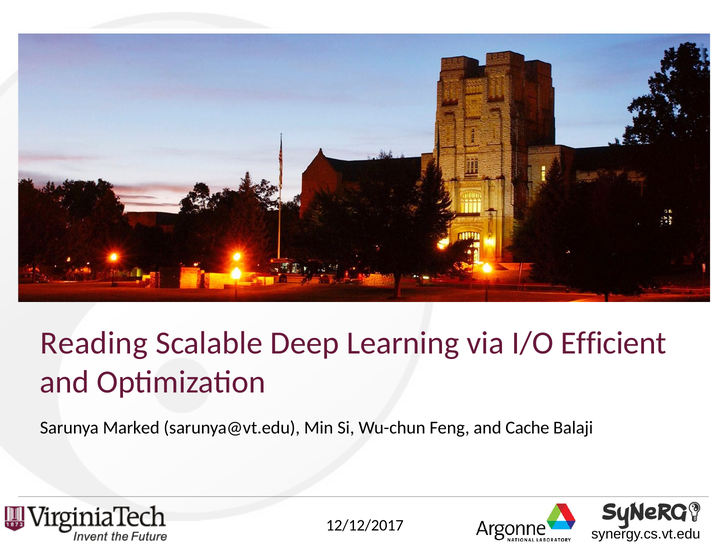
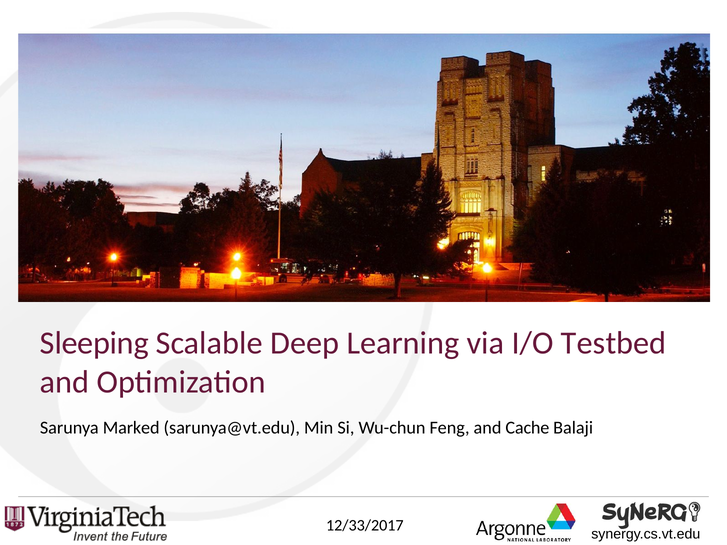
Reading: Reading -> Sleeping (94, 343)
Efficient: Efficient -> Testbed (614, 343)
12/12/2017: 12/12/2017 -> 12/33/2017 (365, 526)
